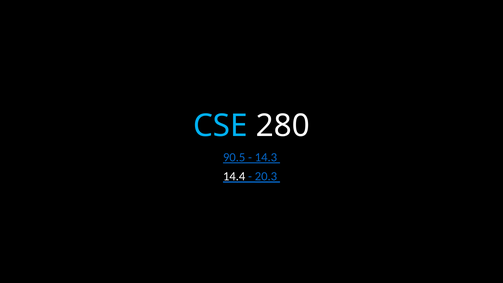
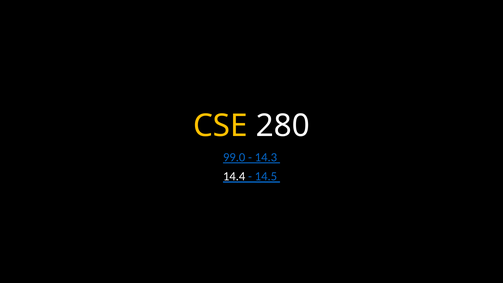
CSE colour: light blue -> yellow (220, 126)
90.5: 90.5 -> 99.0 (234, 157)
20.3: 20.3 -> 14.5 (266, 176)
